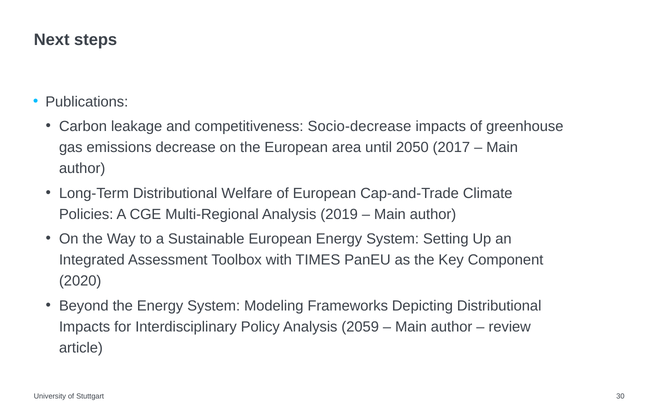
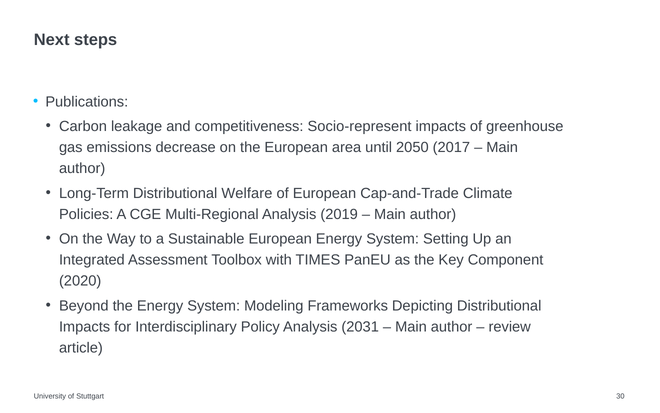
Socio-decrease: Socio-decrease -> Socio-represent (360, 126)
2059: 2059 -> 2031 (360, 326)
